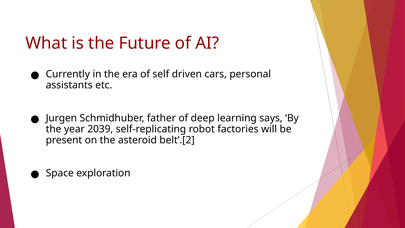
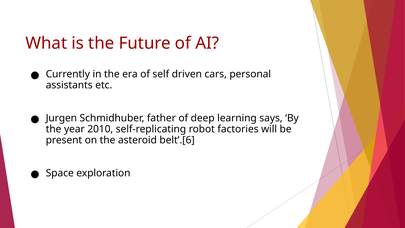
2039: 2039 -> 2010 (100, 129)
belt’.[2: belt’.[2 -> belt’.[6 (177, 140)
